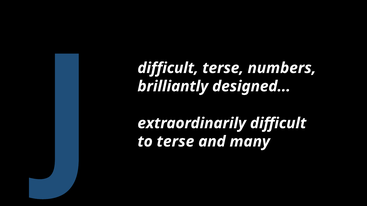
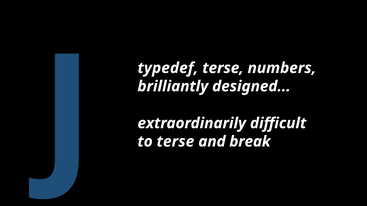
difficult: difficult -> typedef (168, 68)
many: many -> break (250, 142)
